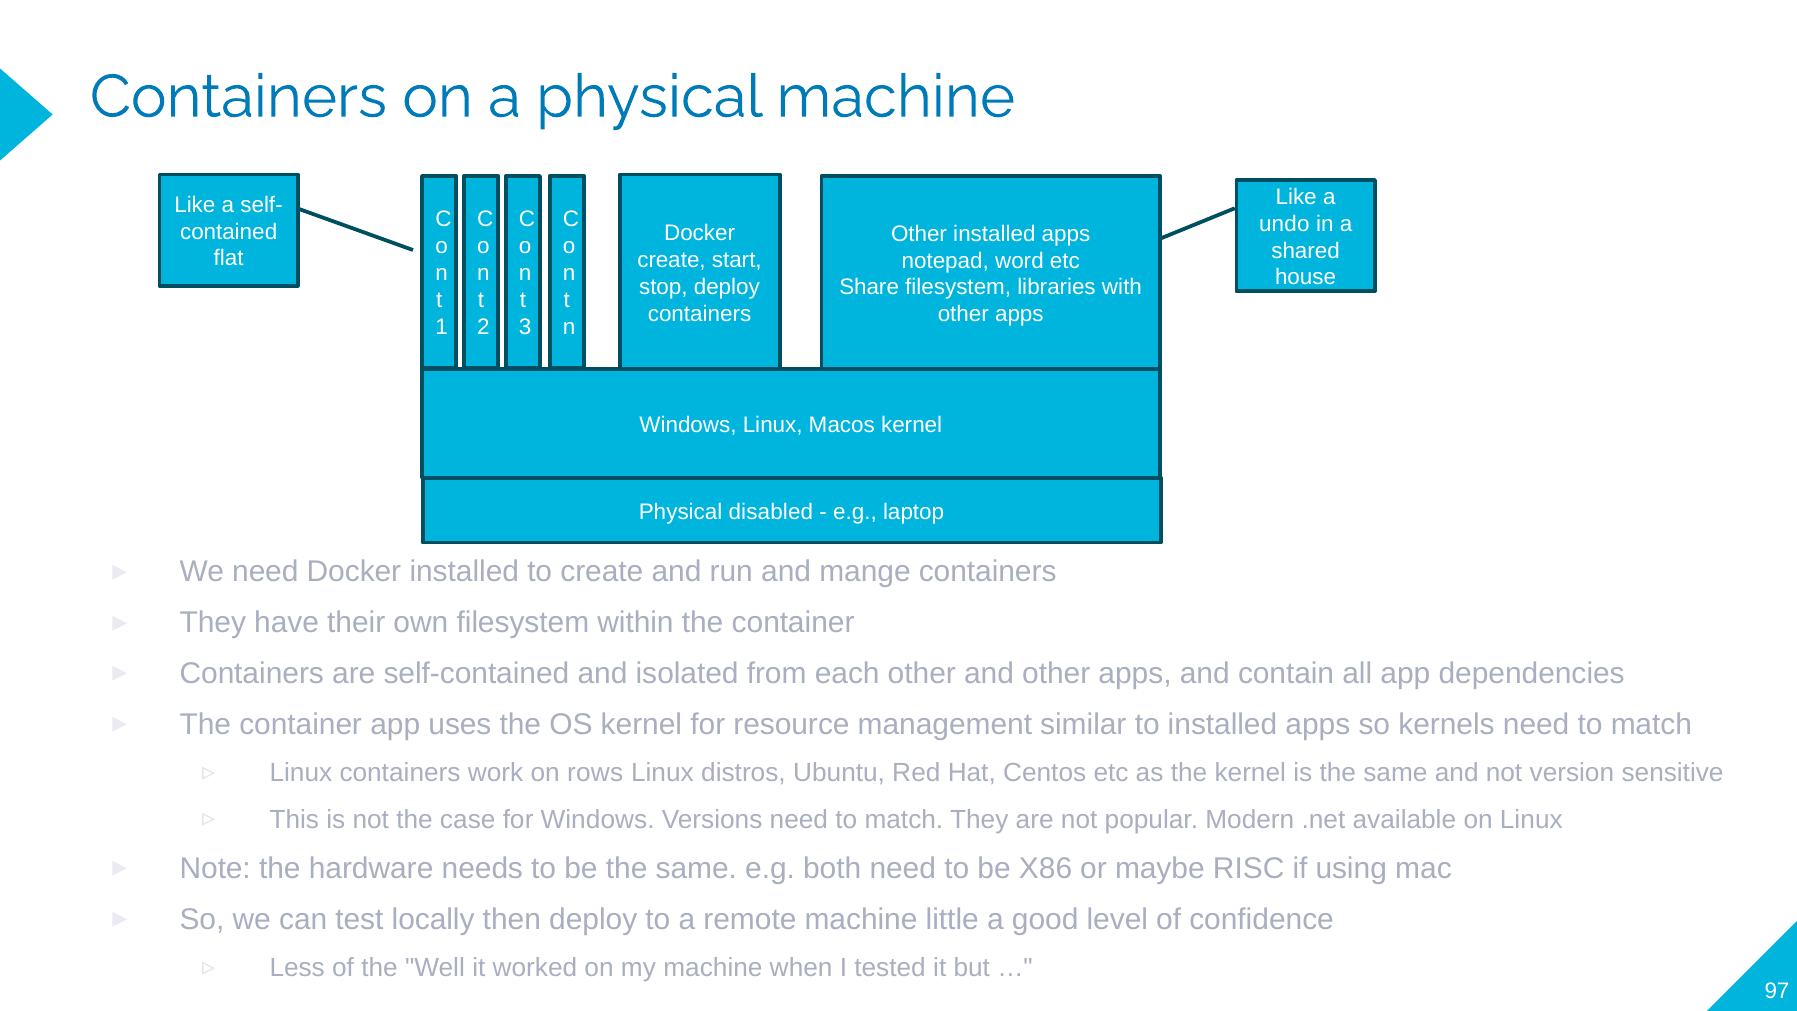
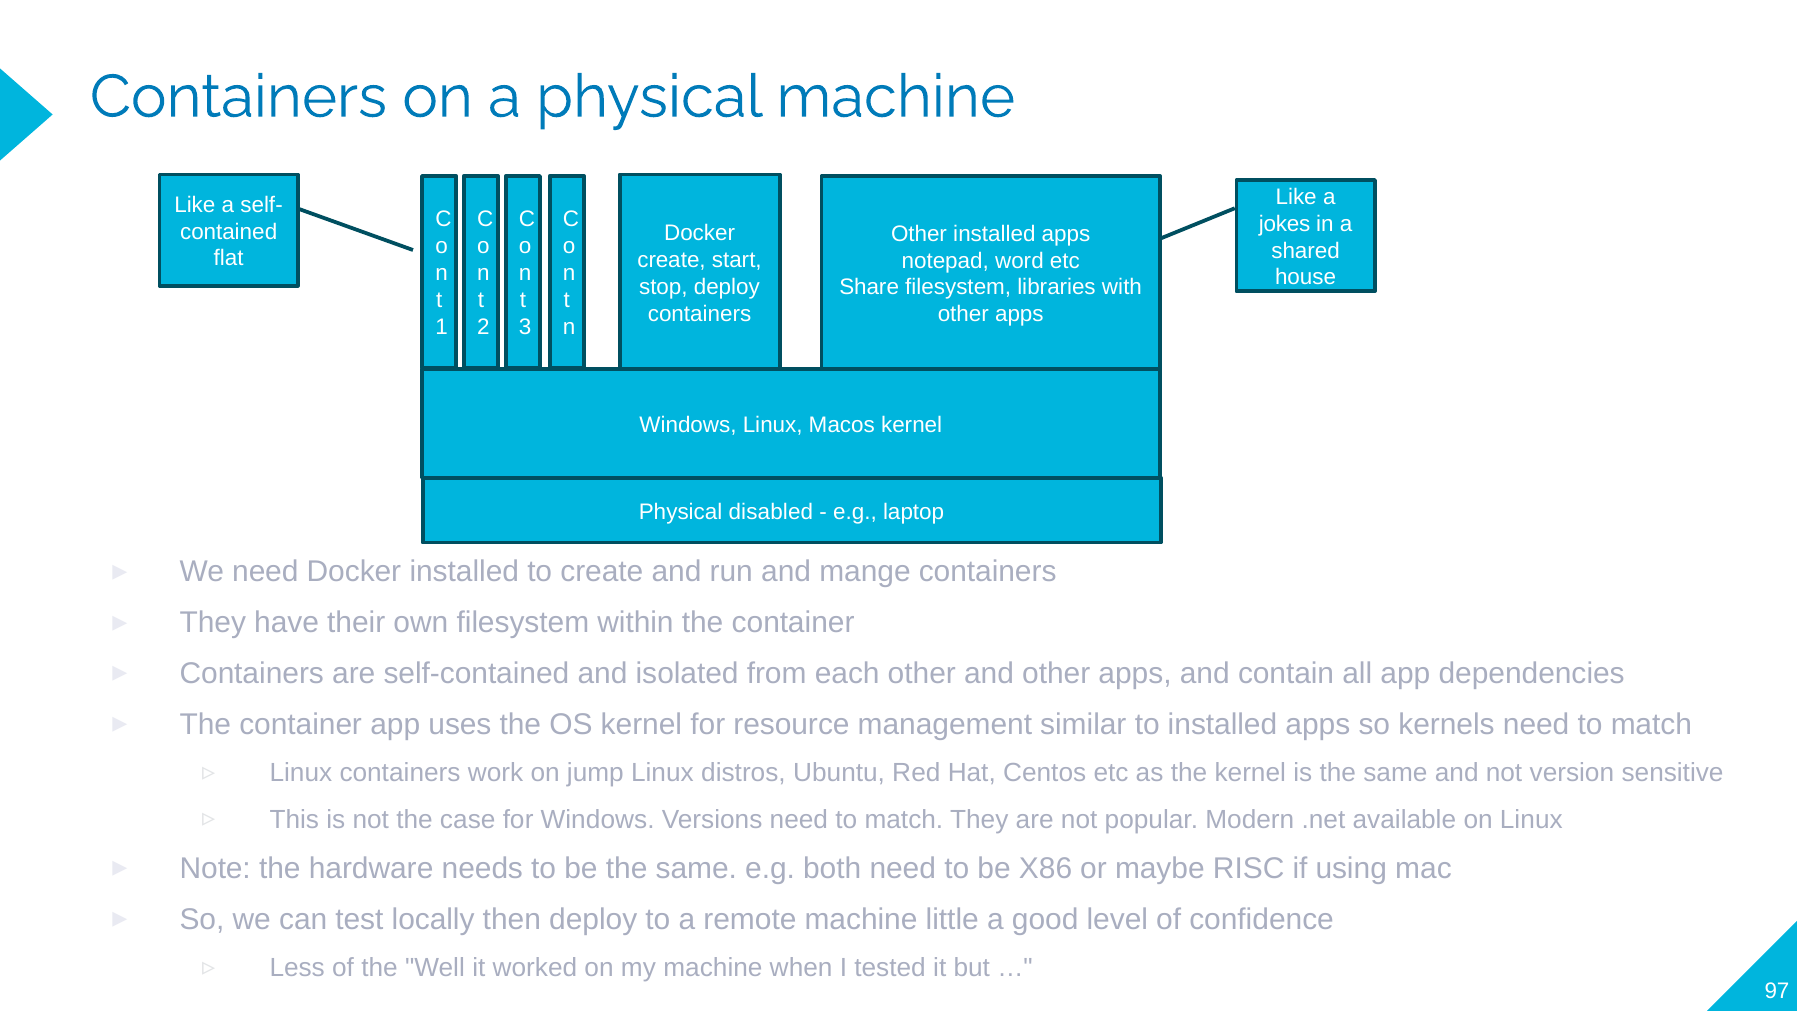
undo: undo -> jokes (1285, 224)
rows: rows -> jump (595, 773)
